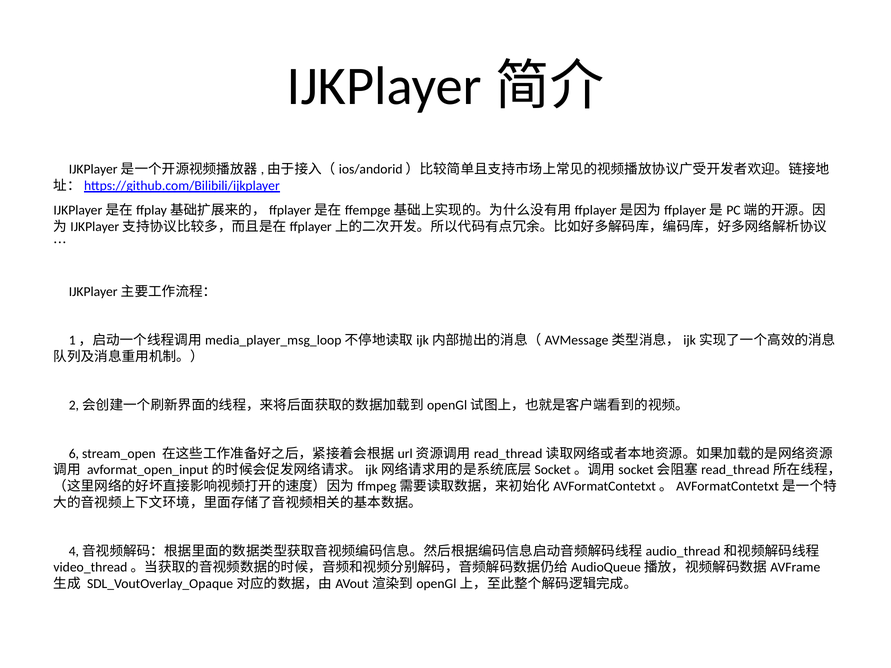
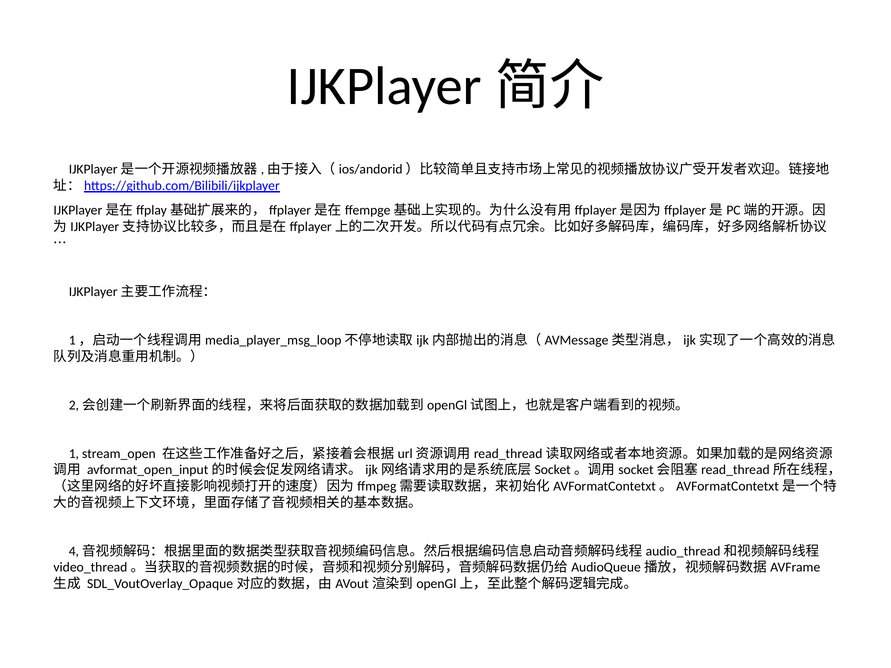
6: 6 -> 1 (74, 454)
